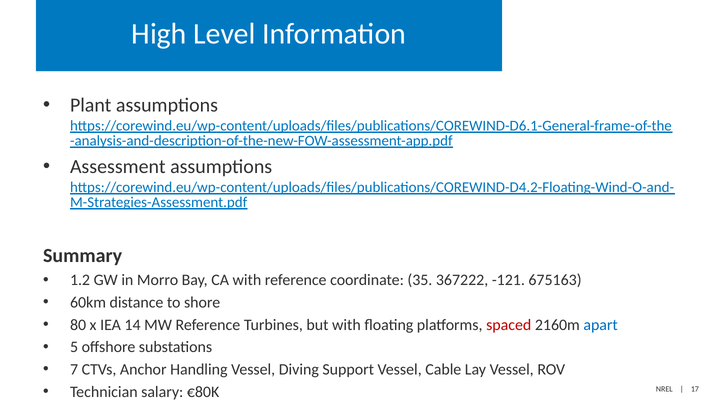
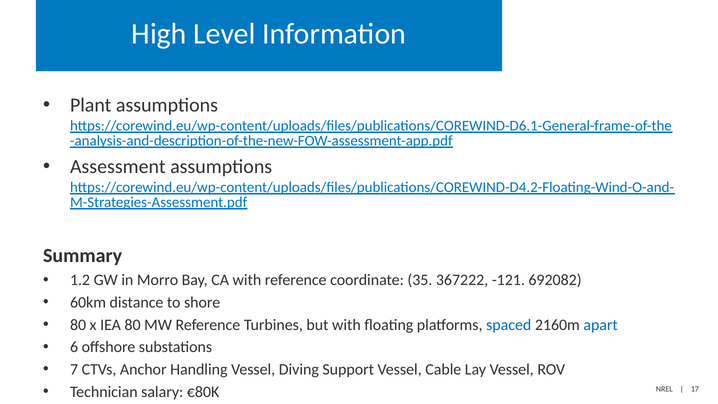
675163: 675163 -> 692082 (555, 280)
IEA 14: 14 -> 80 (133, 325)
spaced colour: red -> blue (509, 325)
5: 5 -> 6 (74, 347)
